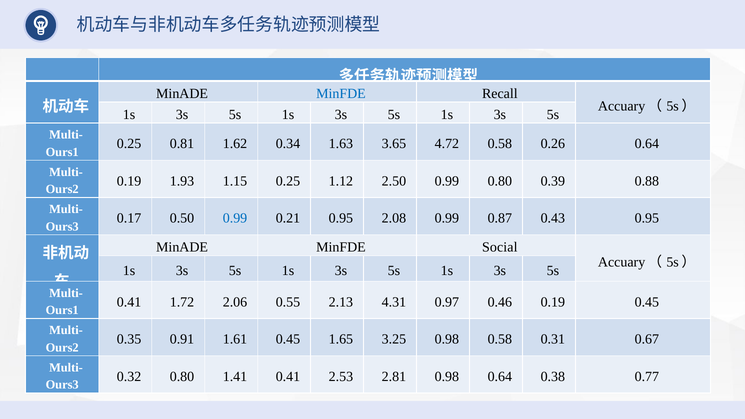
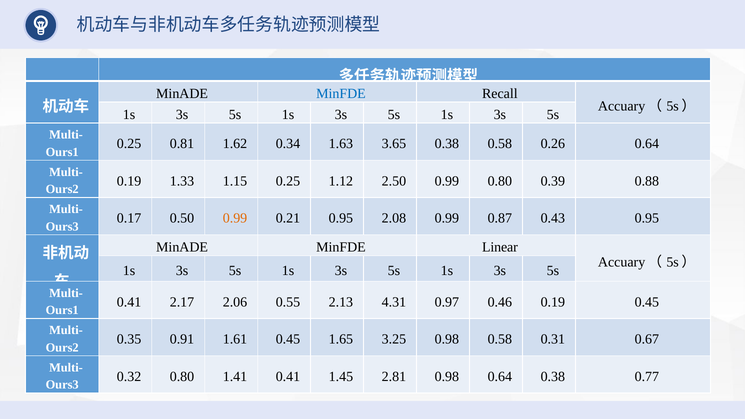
3.65 4.72: 4.72 -> 0.38 (447, 144)
1.93: 1.93 -> 1.33 (182, 181)
0.99 colour: blue -> orange (235, 218)
Social: Social -> Linear (500, 247)
1.72: 1.72 -> 2.17 (182, 302)
2.53: 2.53 -> 1.45 (341, 377)
